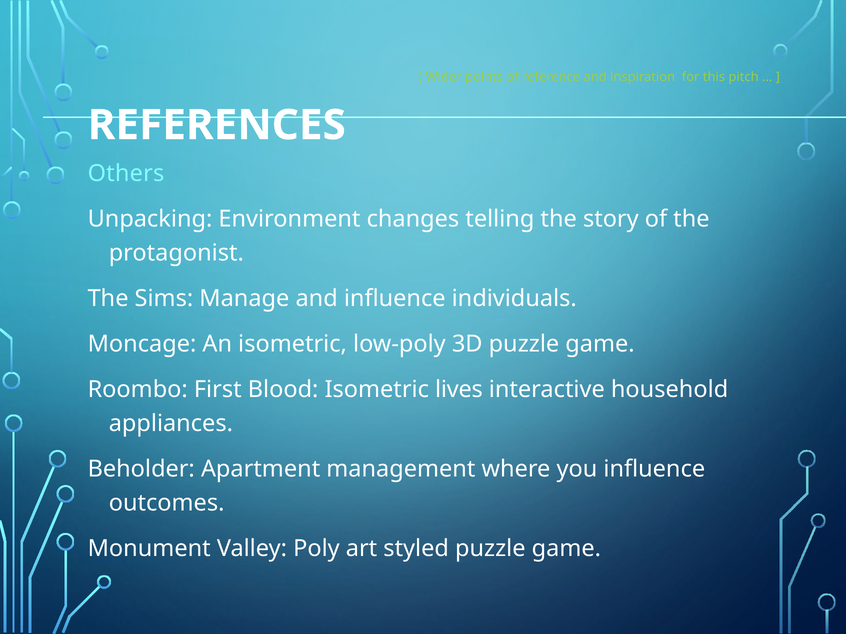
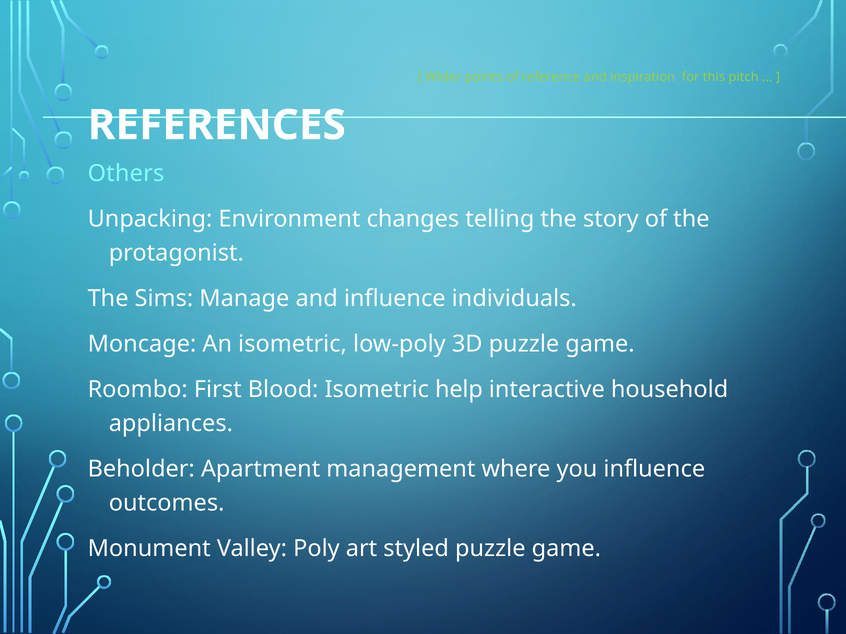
lives: lives -> help (459, 390)
